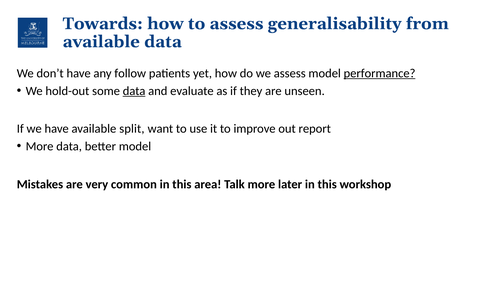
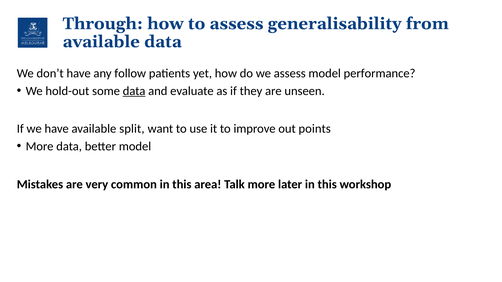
Towards: Towards -> Through (103, 24)
performance underline: present -> none (380, 73)
report: report -> points (315, 129)
